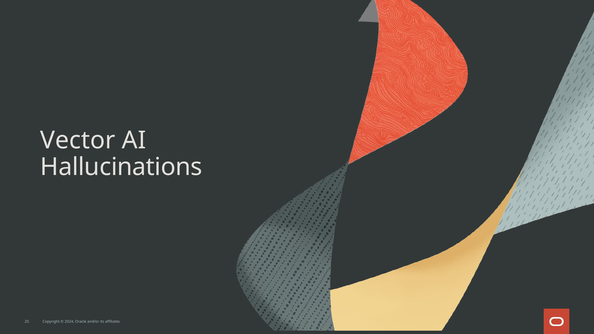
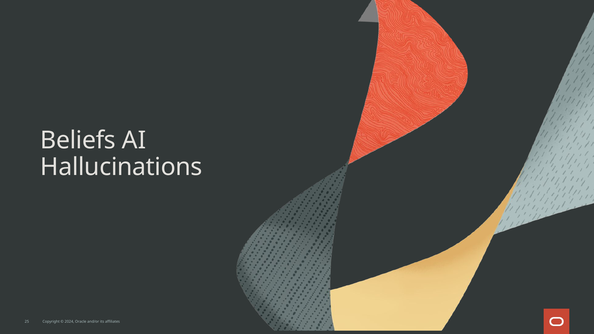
Vector: Vector -> Beliefs (78, 140)
